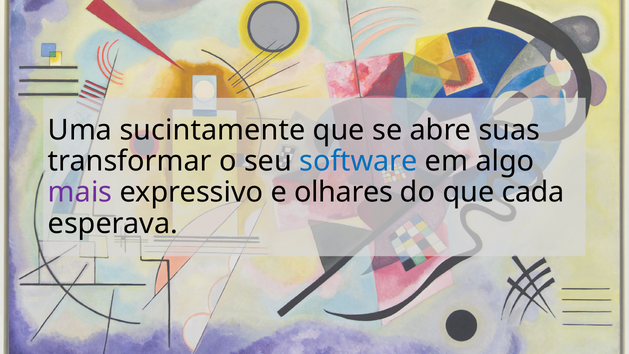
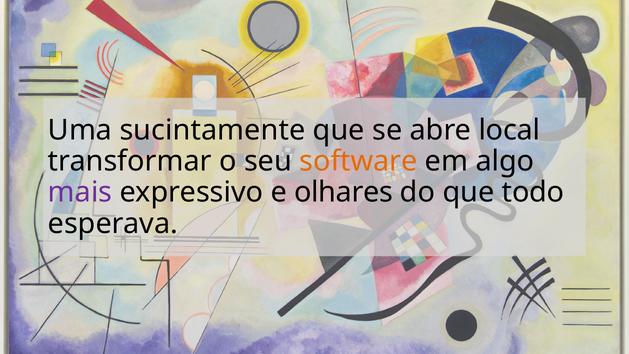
suas: suas -> local (510, 130)
software colour: blue -> orange (358, 161)
cada: cada -> todo (533, 192)
